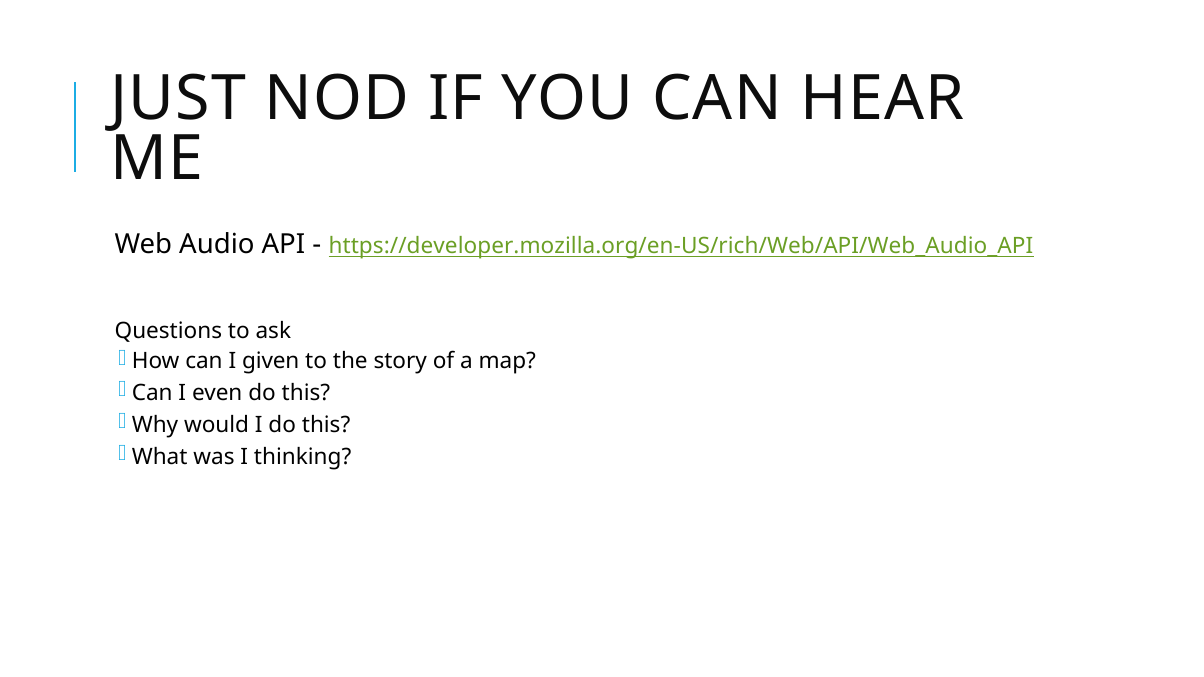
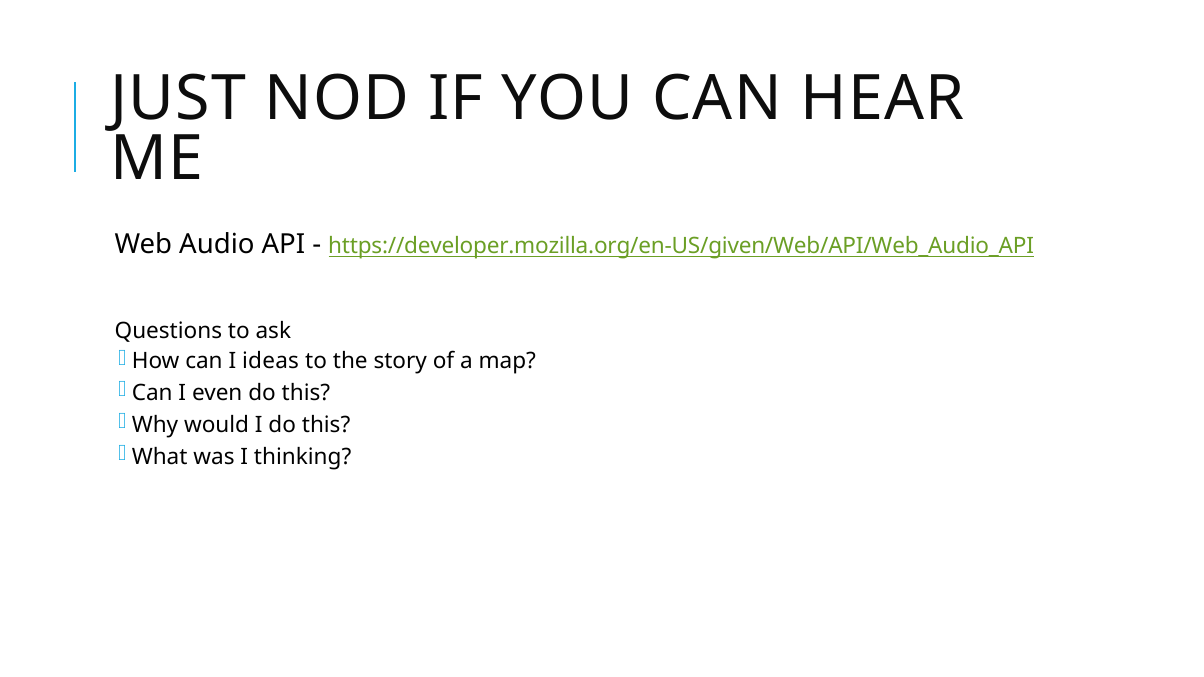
https://developer.mozilla.org/en-US/rich/Web/API/Web_Audio_API: https://developer.mozilla.org/en-US/rich/Web/API/Web_Audio_API -> https://developer.mozilla.org/en-US/given/Web/API/Web_Audio_API (681, 247)
given: given -> ideas (271, 361)
